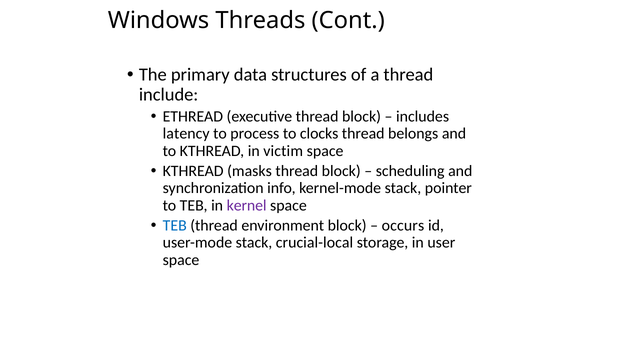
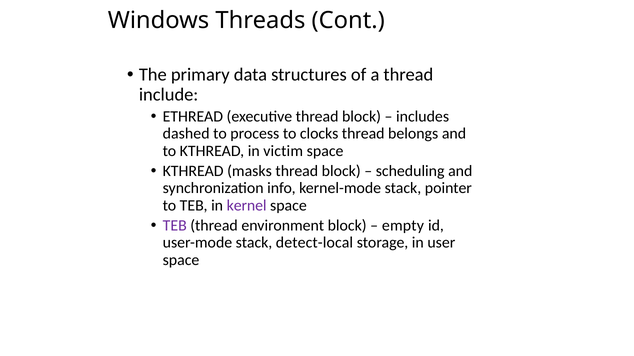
latency: latency -> dashed (186, 134)
TEB colour: blue -> purple (175, 226)
occurs: occurs -> empty (403, 226)
crucial-local: crucial-local -> detect-local (314, 243)
